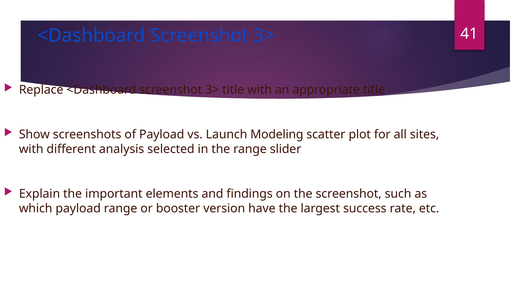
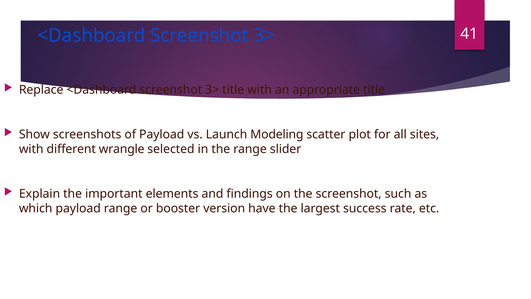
analysis: analysis -> wrangle (122, 149)
